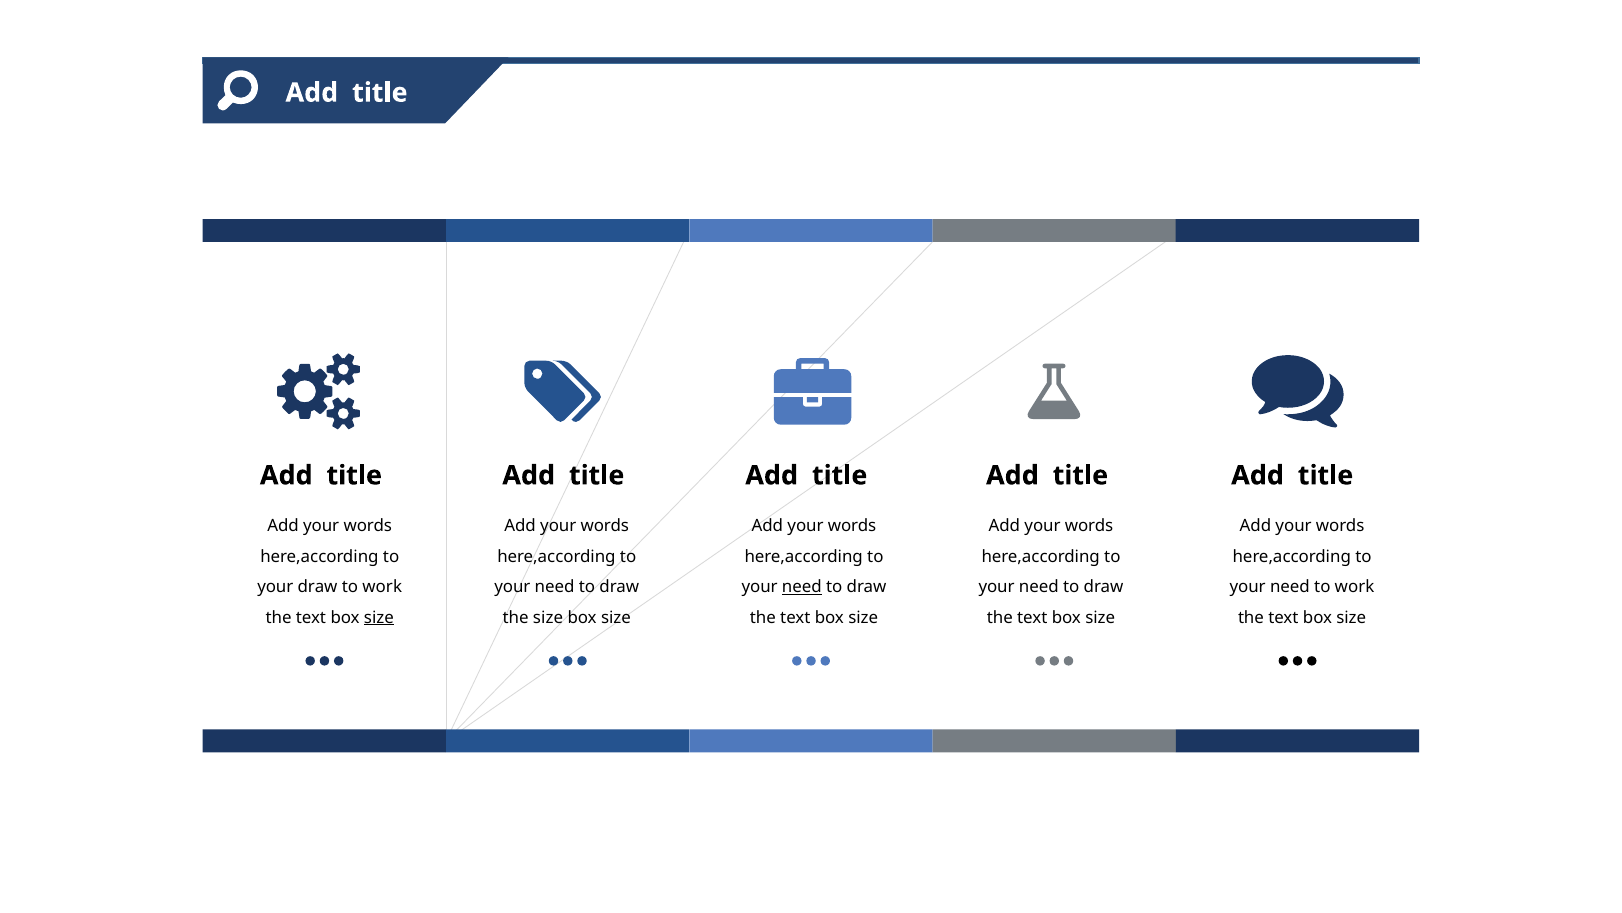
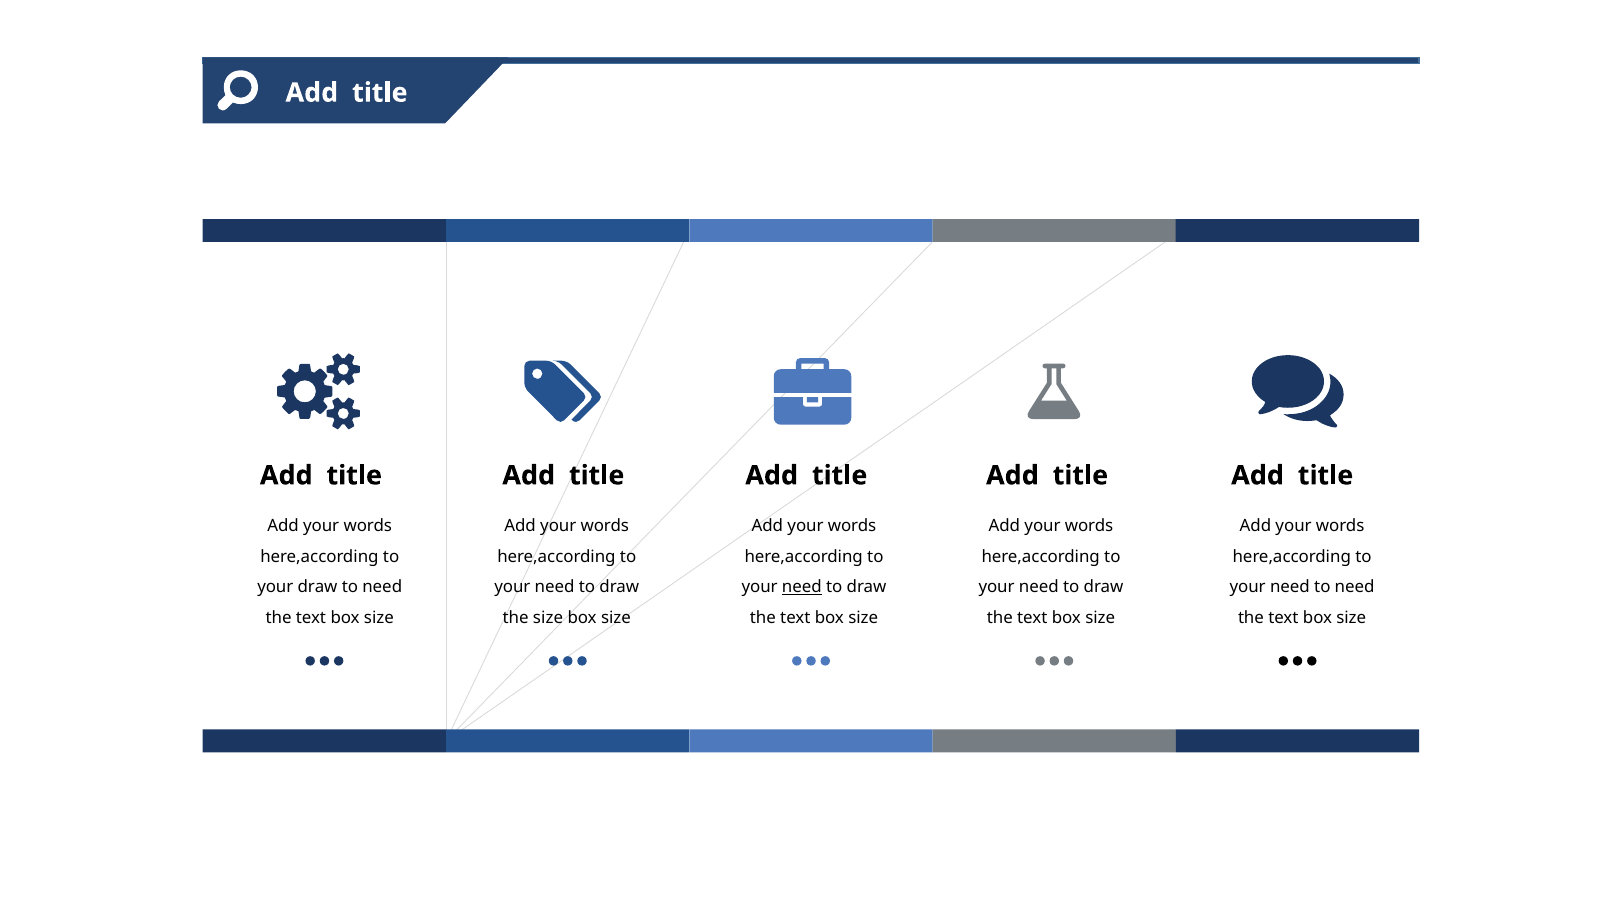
work: work -> need (382, 587)
need to work: work -> need (1355, 587)
size underline: present -> none (379, 617)
